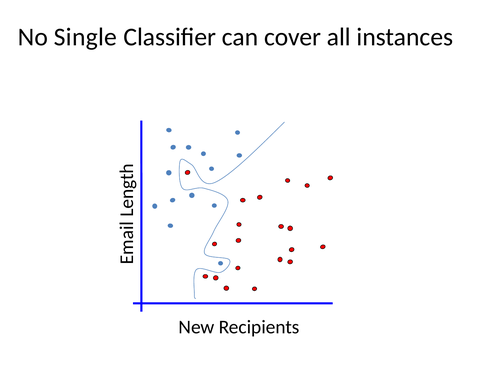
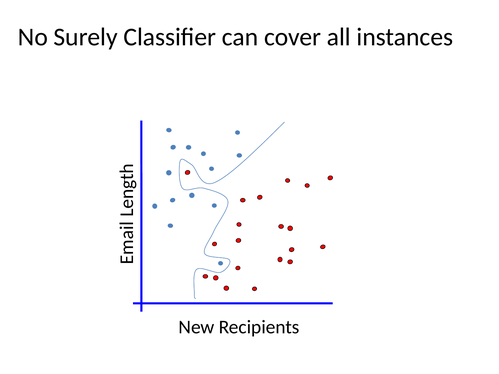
Single: Single -> Surely (86, 37)
